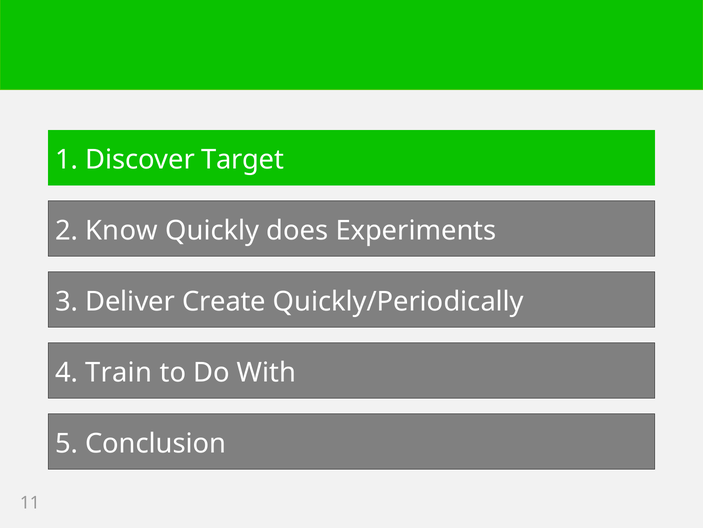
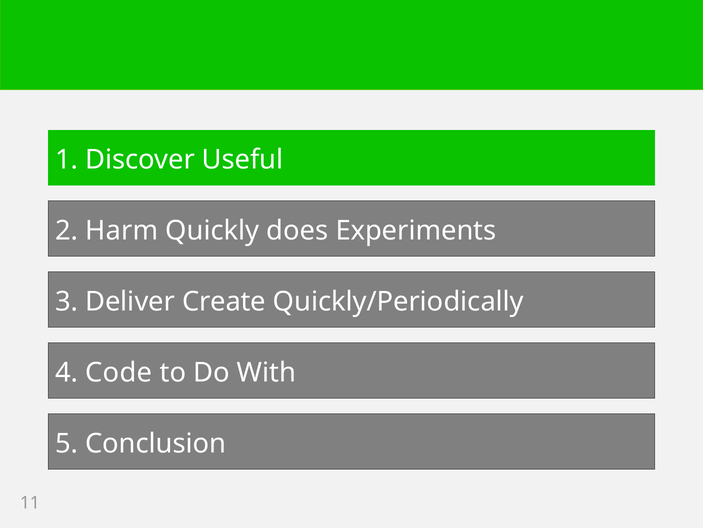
Target: Target -> Useful (243, 159)
Know: Know -> Harm (122, 230)
Train: Train -> Code (119, 372)
